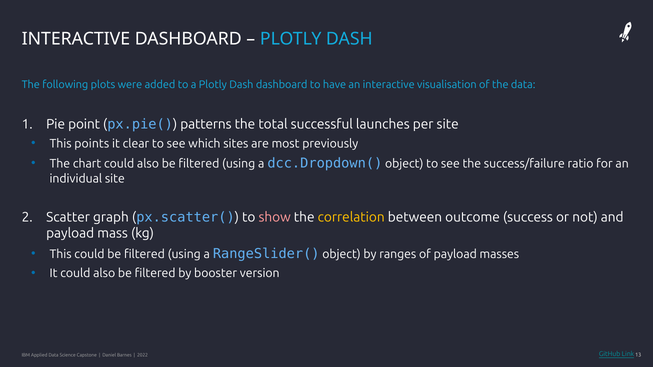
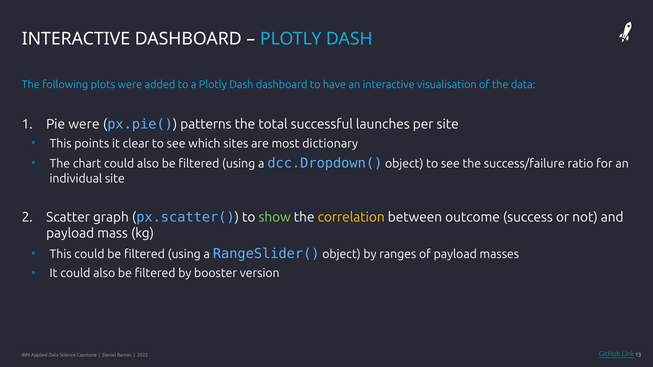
Pie point: point -> were (84, 124)
previously: previously -> dictionary (330, 144)
show colour: pink -> light green (275, 217)
